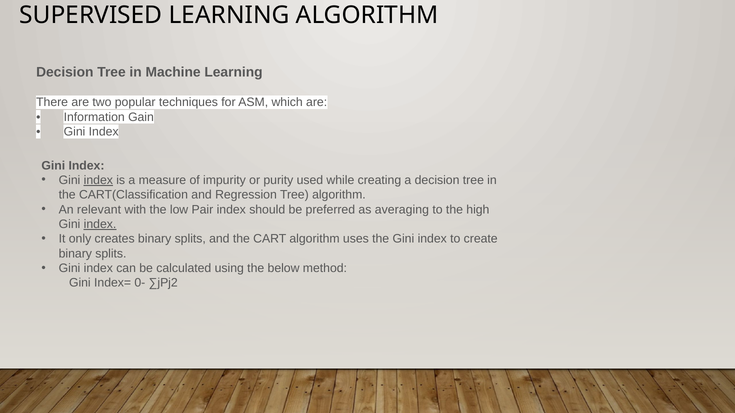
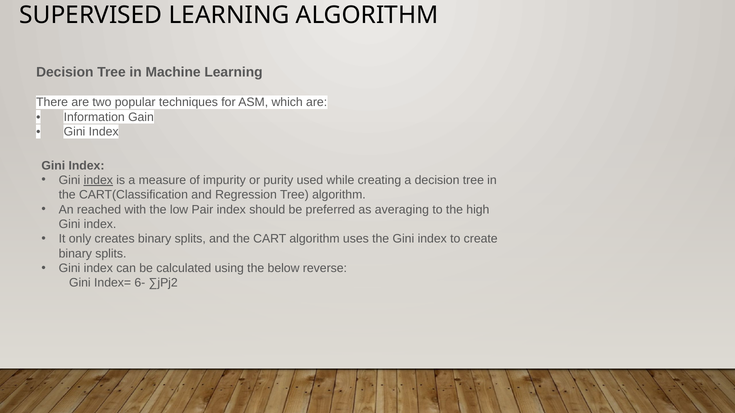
relevant: relevant -> reached (99, 210)
index underline: present -> none (100, 224)
method: method -> reverse (325, 269)
0-: 0- -> 6- (140, 283)
